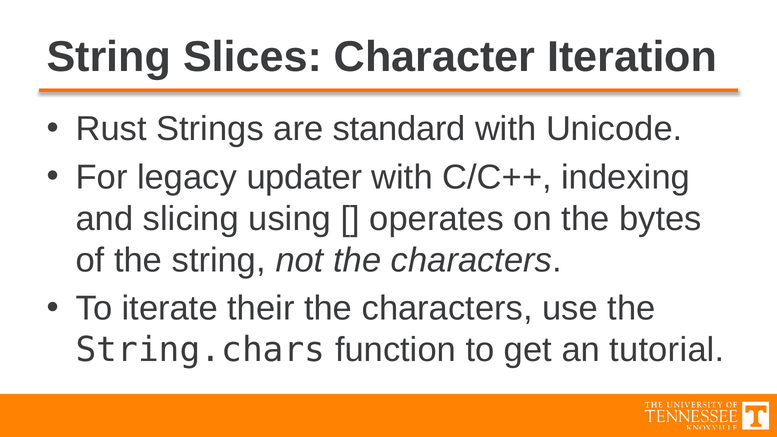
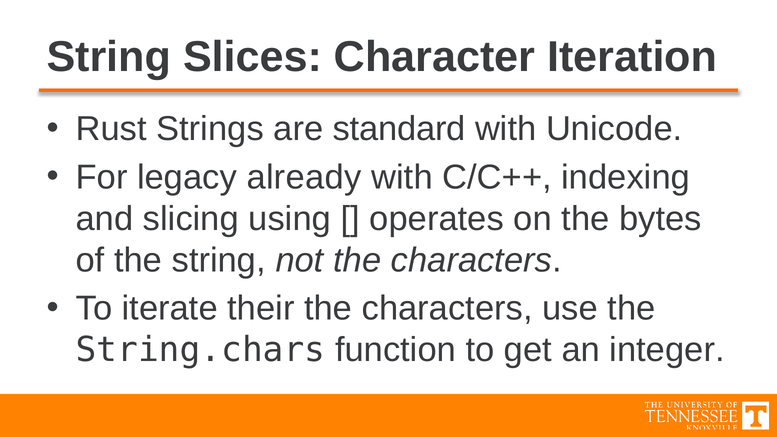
updater: updater -> already (304, 177)
tutorial: tutorial -> integer (667, 350)
